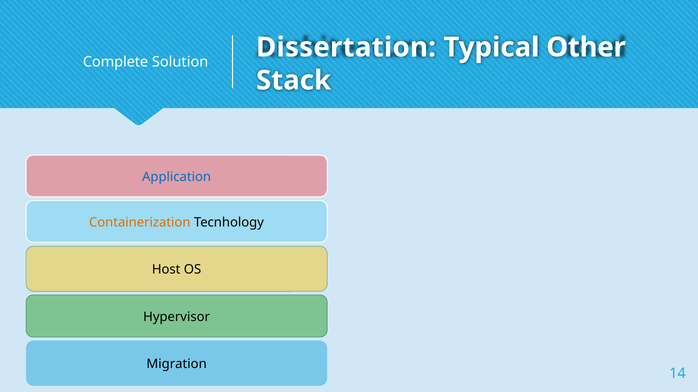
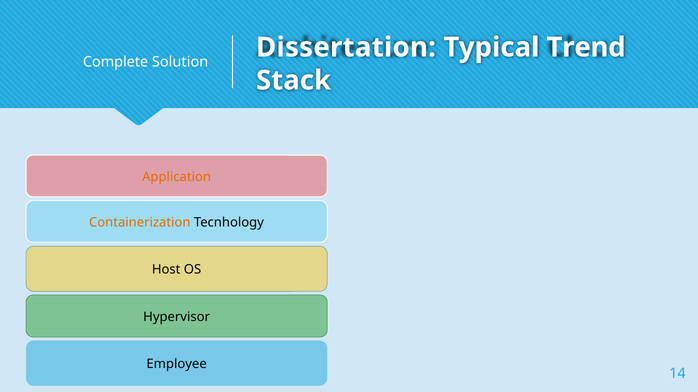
Other: Other -> Trend (586, 47)
Application colour: blue -> orange (177, 177)
Migration: Migration -> Employee (177, 365)
